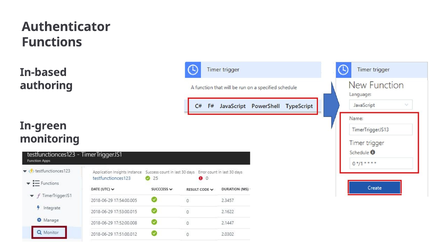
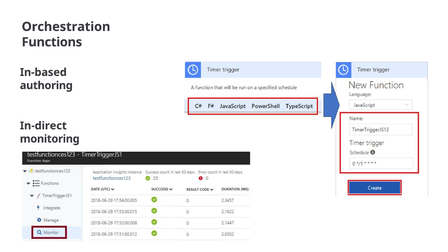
Authenticator: Authenticator -> Orchestration (66, 27)
In-green: In-green -> In-direct (43, 126)
